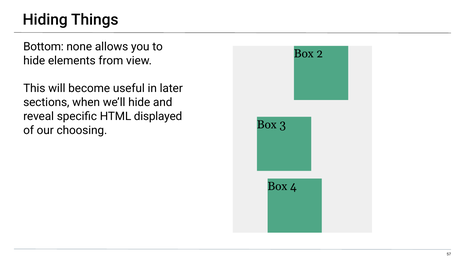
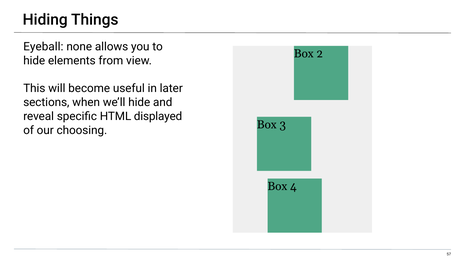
Bottom: Bottom -> Eyeball (43, 47)
